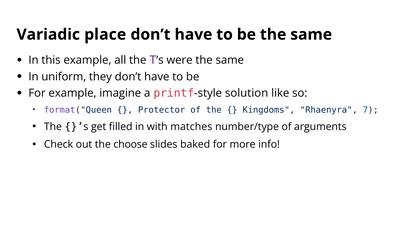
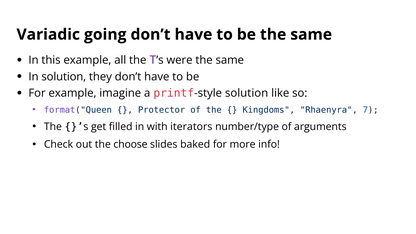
place: place -> going (105, 35)
In uniform: uniform -> solution (64, 77)
matches: matches -> iterators (191, 127)
